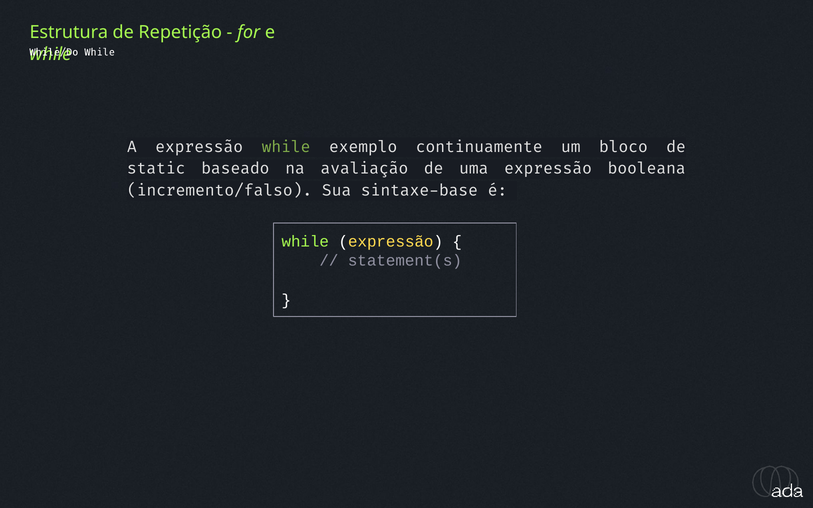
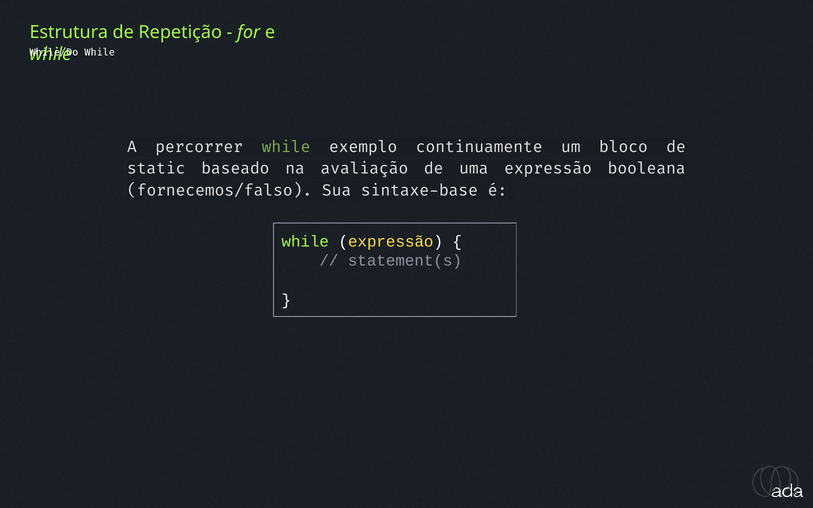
A expressão: expressão -> percorrer (199, 147)
incremento/falso: incremento/falso -> fornecemos/falso (220, 191)
